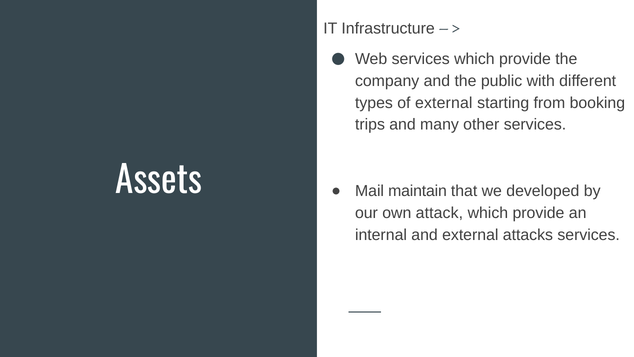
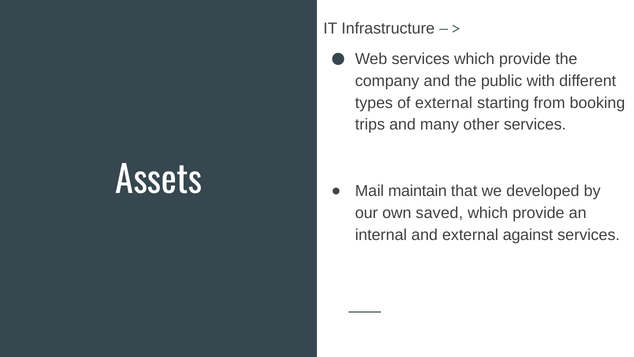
attack: attack -> saved (439, 213)
attacks: attacks -> against (528, 235)
